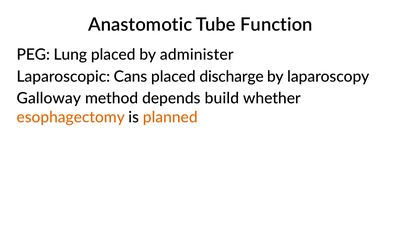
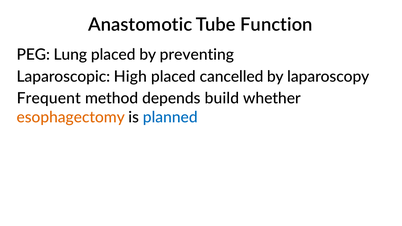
administer: administer -> preventing (197, 55)
Cans: Cans -> High (130, 77)
discharge: discharge -> cancelled (232, 77)
Galloway: Galloway -> Frequent (49, 99)
planned colour: orange -> blue (170, 117)
